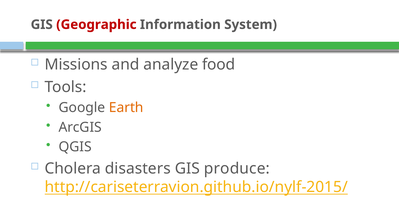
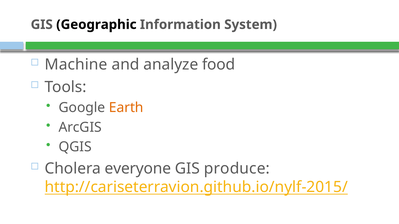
Geographic colour: red -> black (96, 25)
Missions: Missions -> Machine (76, 65)
disasters: disasters -> everyone (138, 169)
